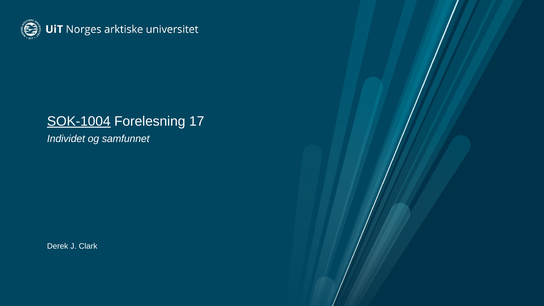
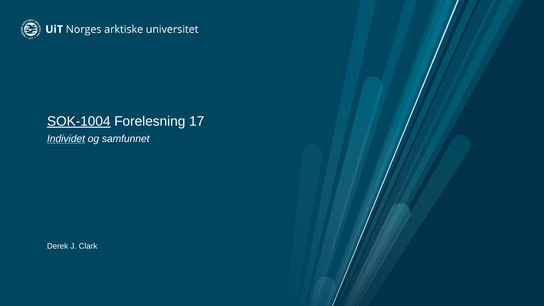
Individet underline: none -> present (66, 139)
